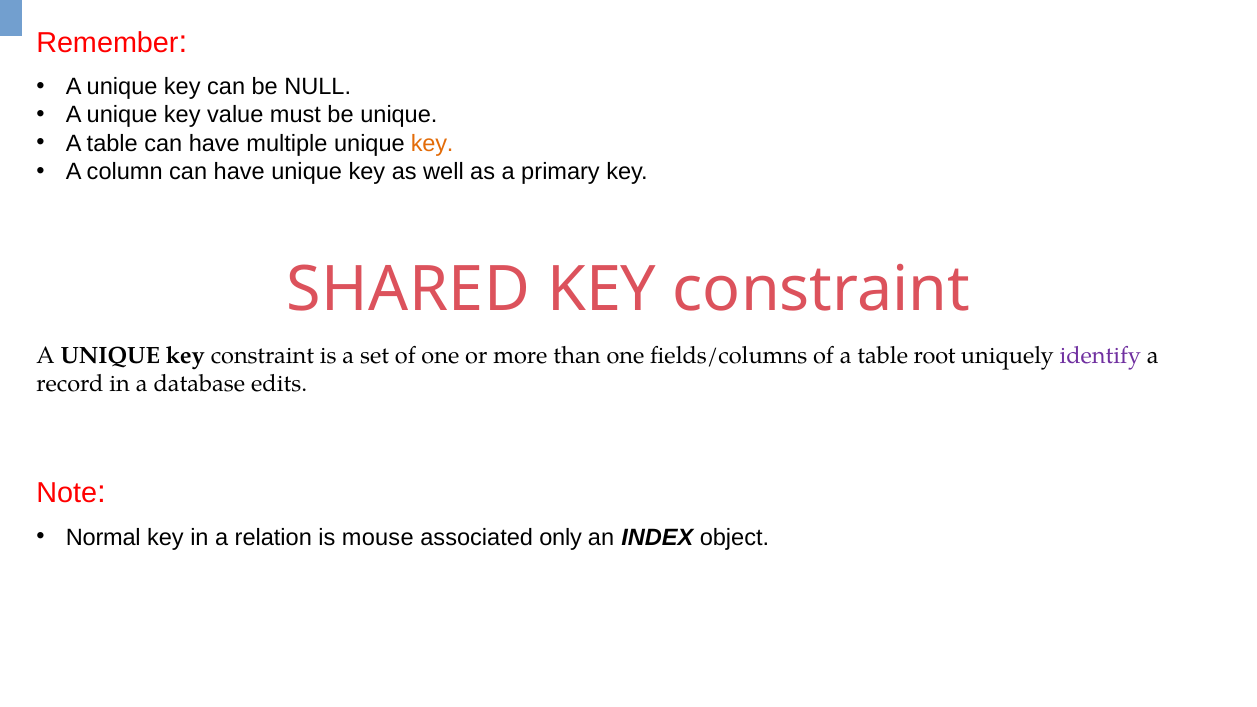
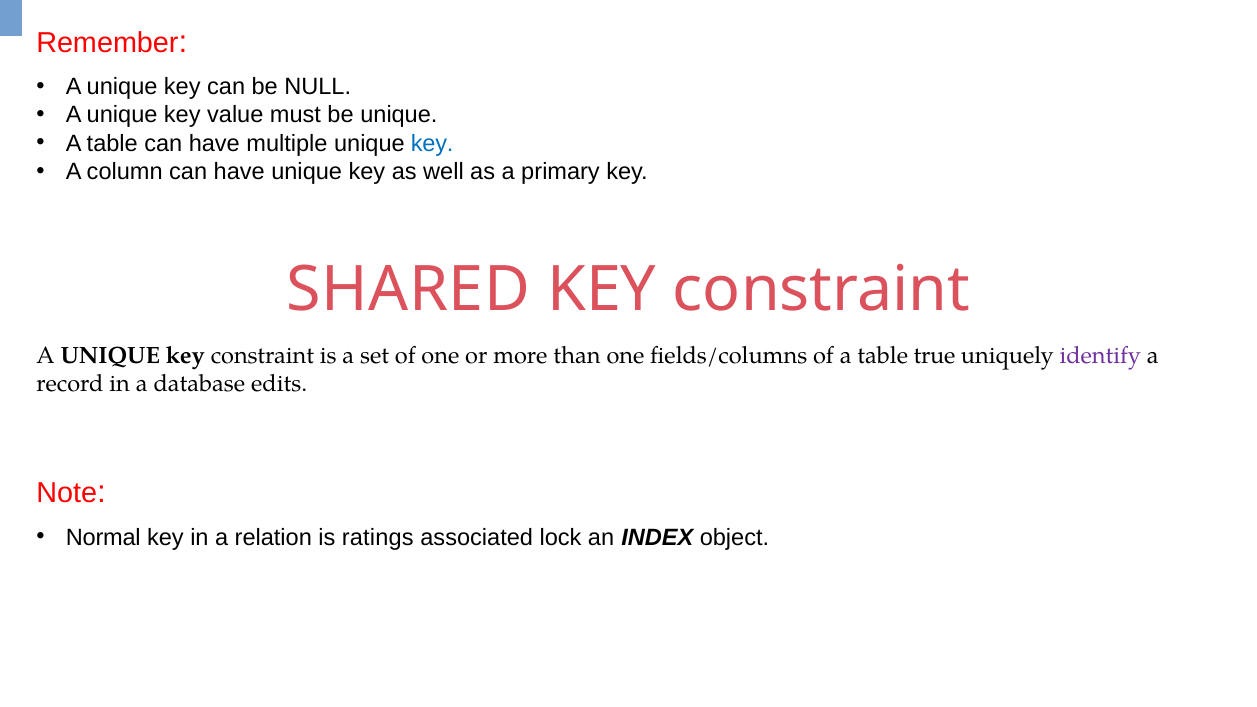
key colour: orange -> blue (432, 143)
root: root -> true (935, 355)
mouse: mouse -> ratings (378, 537)
only: only -> lock (560, 537)
